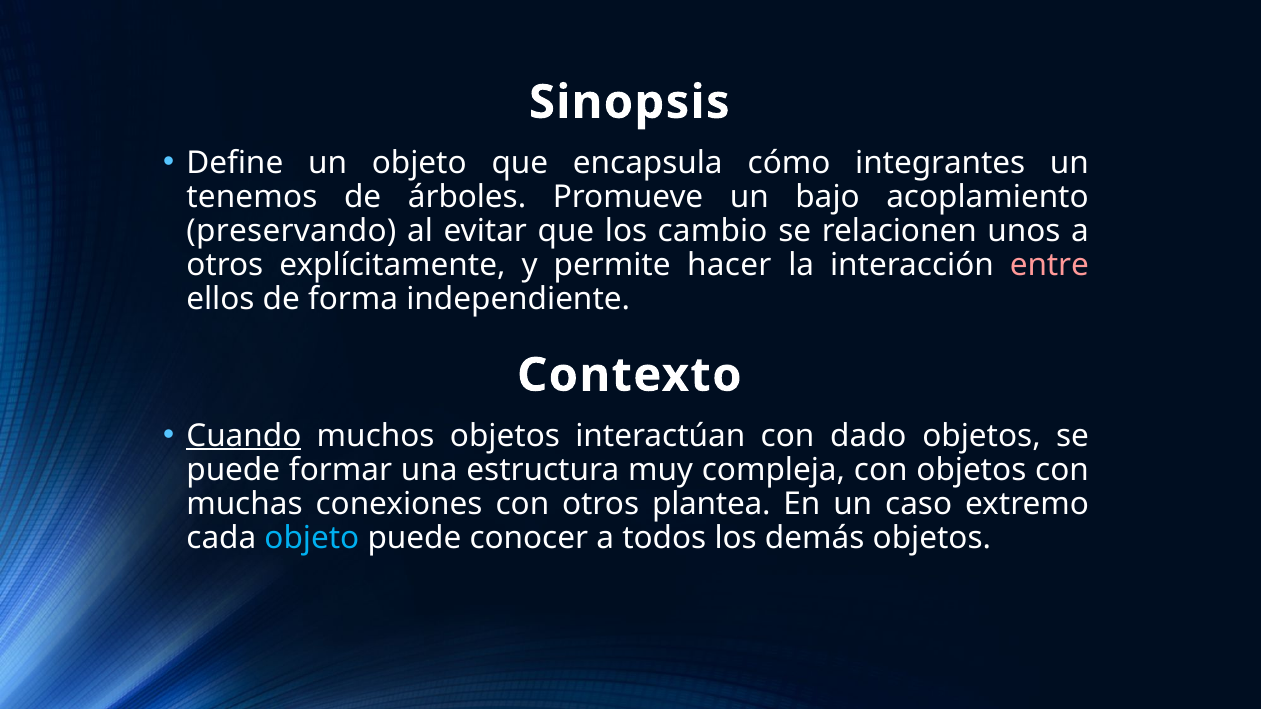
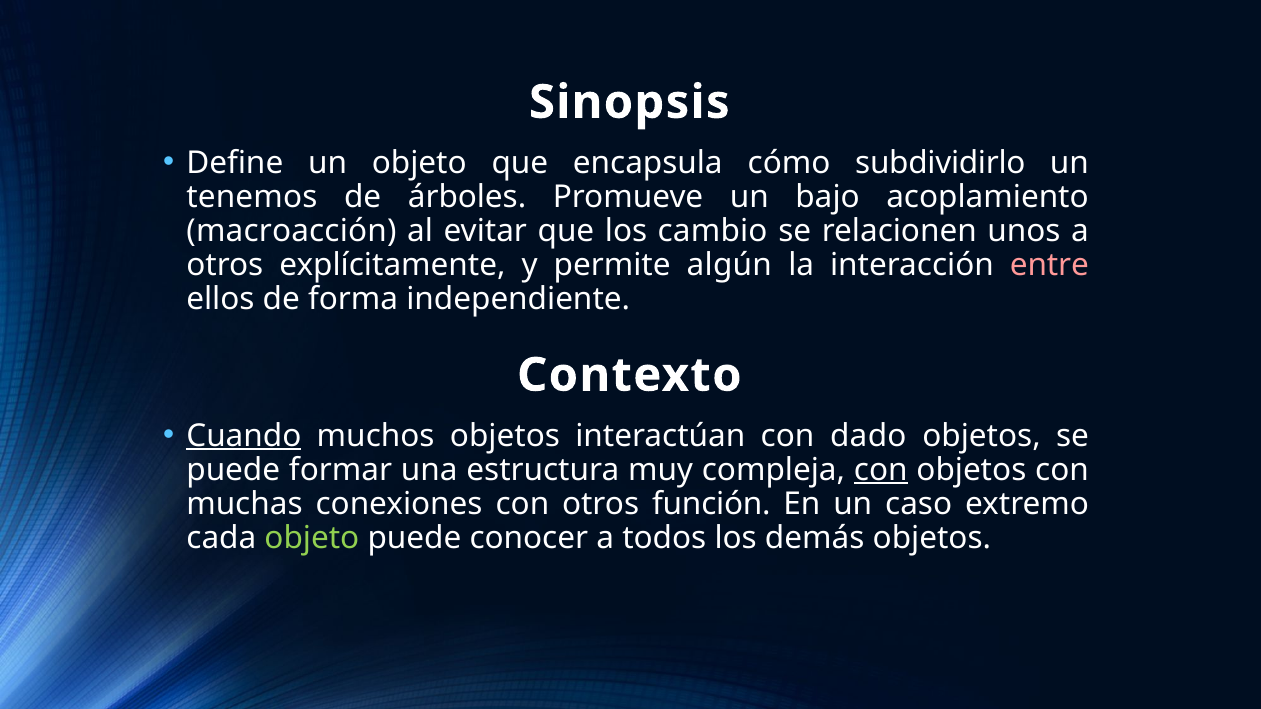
integrantes: integrantes -> subdividirlo (940, 163)
preservando: preservando -> macroacción (291, 231)
hacer: hacer -> algún (729, 265)
con underline: none -> present (881, 470)
plantea: plantea -> función (711, 504)
objeto colour: light blue -> light green (312, 538)
